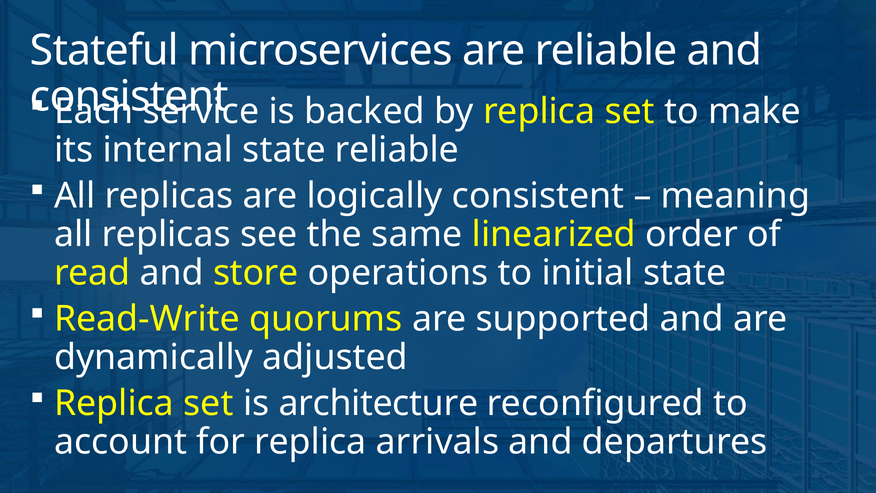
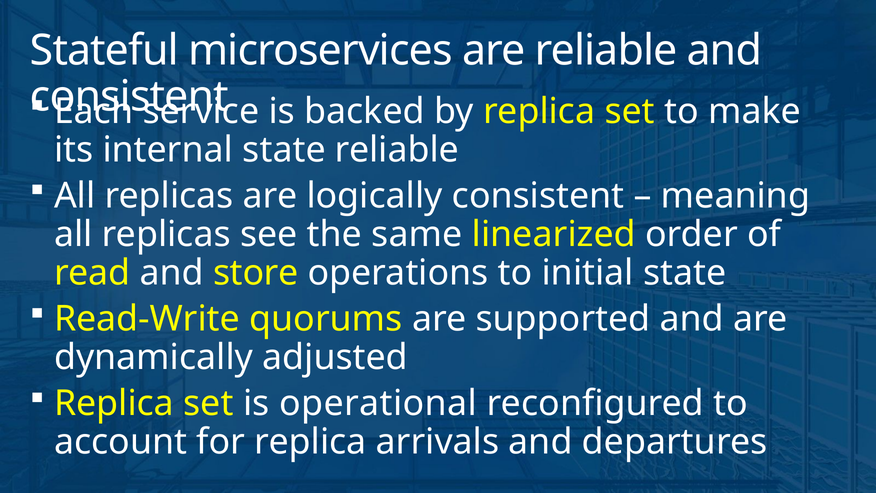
architecture: architecture -> operational (378, 403)
